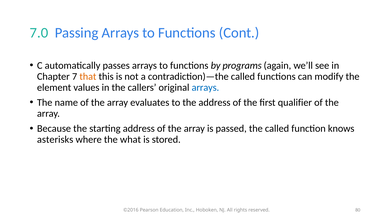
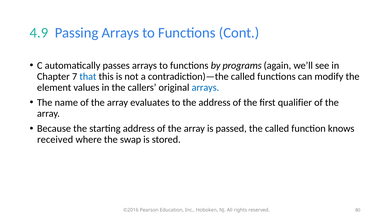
7.0: 7.0 -> 4.9 (39, 33)
that colour: orange -> blue (88, 76)
asterisks: asterisks -> received (55, 139)
what: what -> swap (131, 139)
